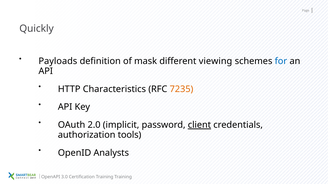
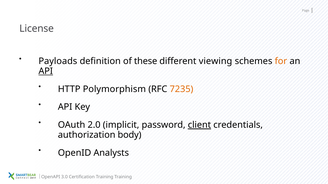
Quickly: Quickly -> License (37, 29)
mask: mask -> these (146, 61)
for colour: blue -> orange (281, 61)
API underline: none -> present (46, 71)
Characteristics: Characteristics -> Polymorphism (114, 89)
tools: tools -> body (130, 135)
